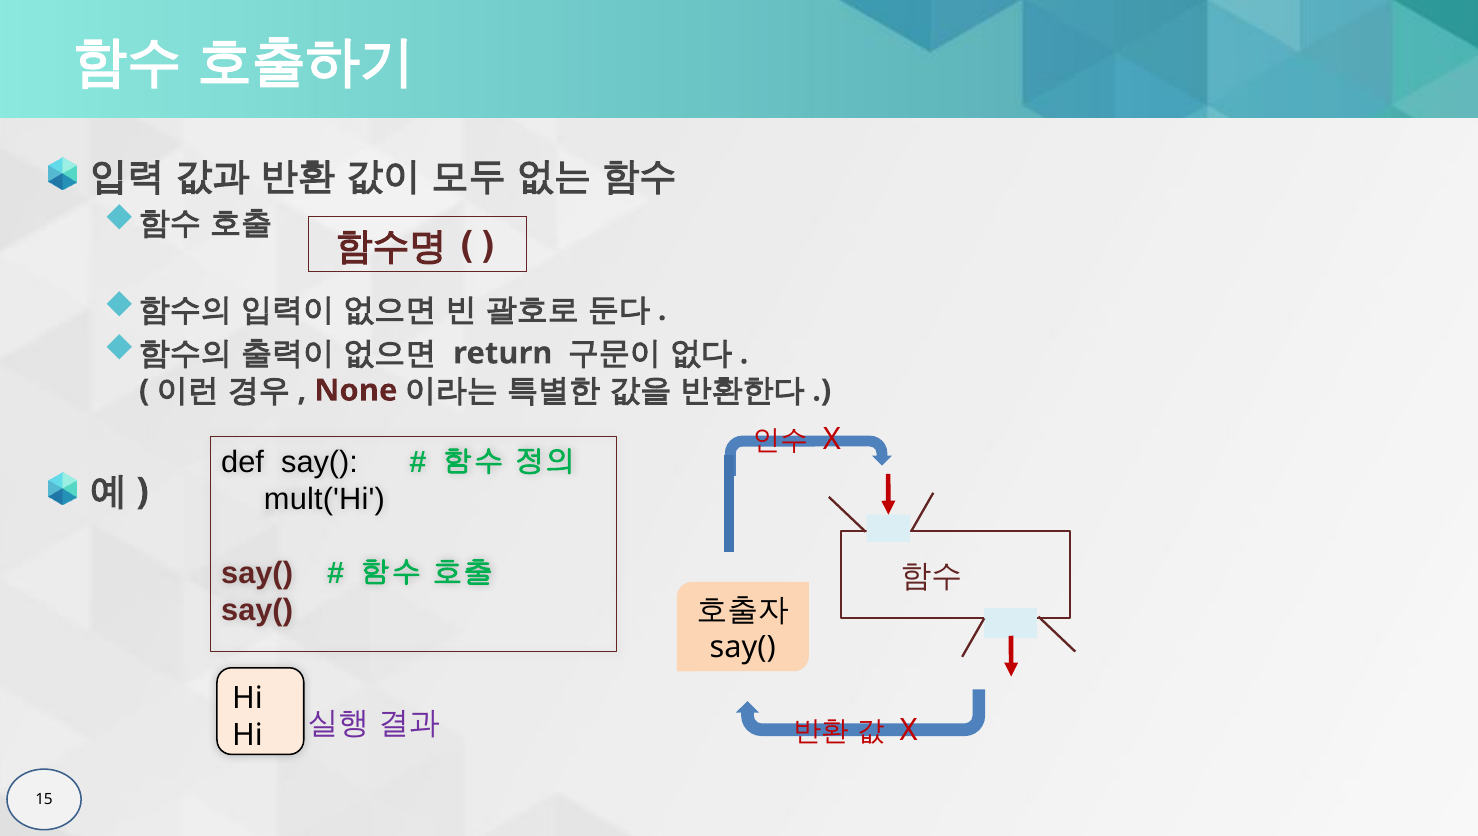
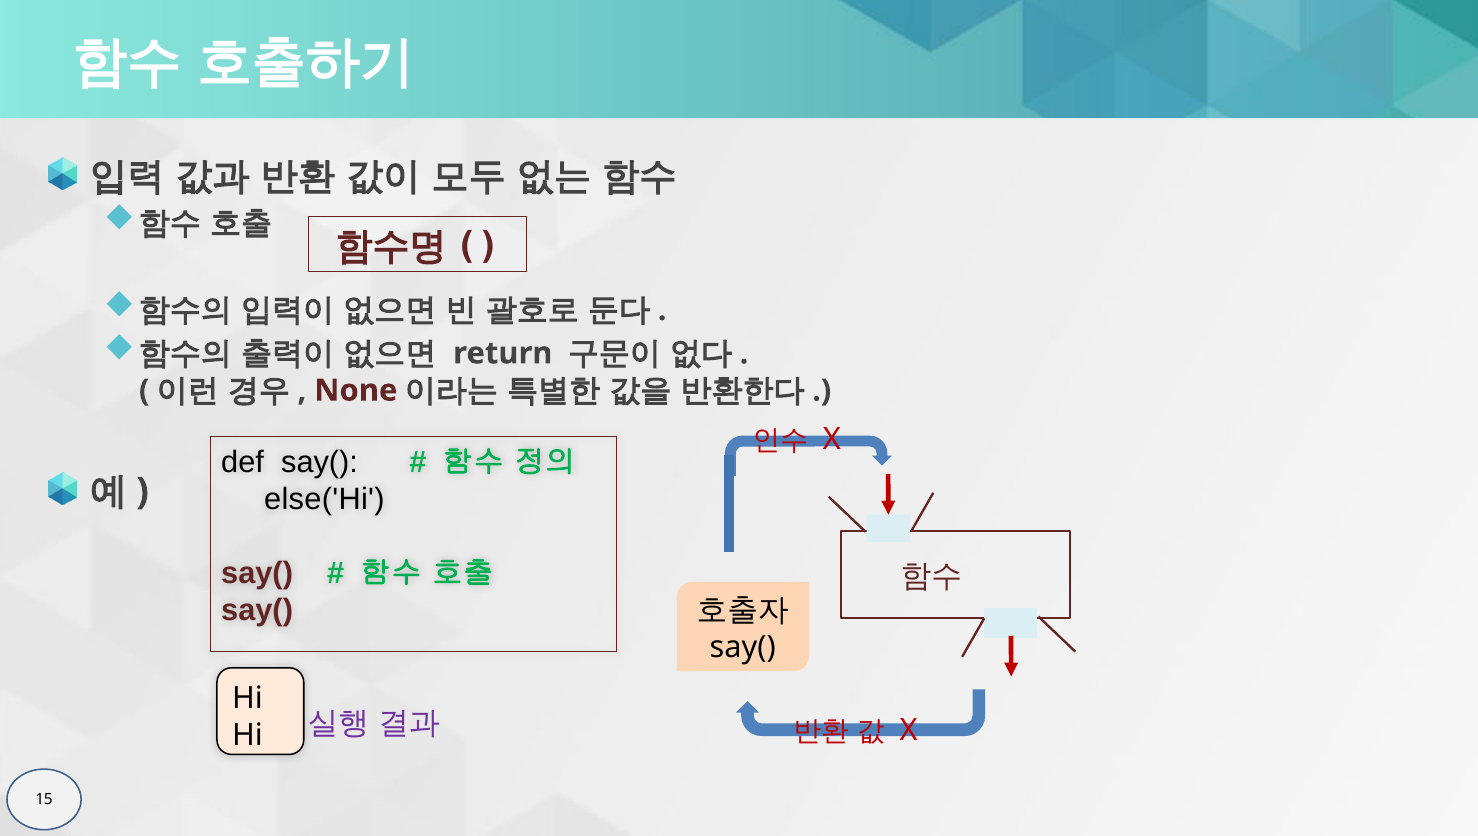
mult('Hi: mult('Hi -> else('Hi (324, 499)
